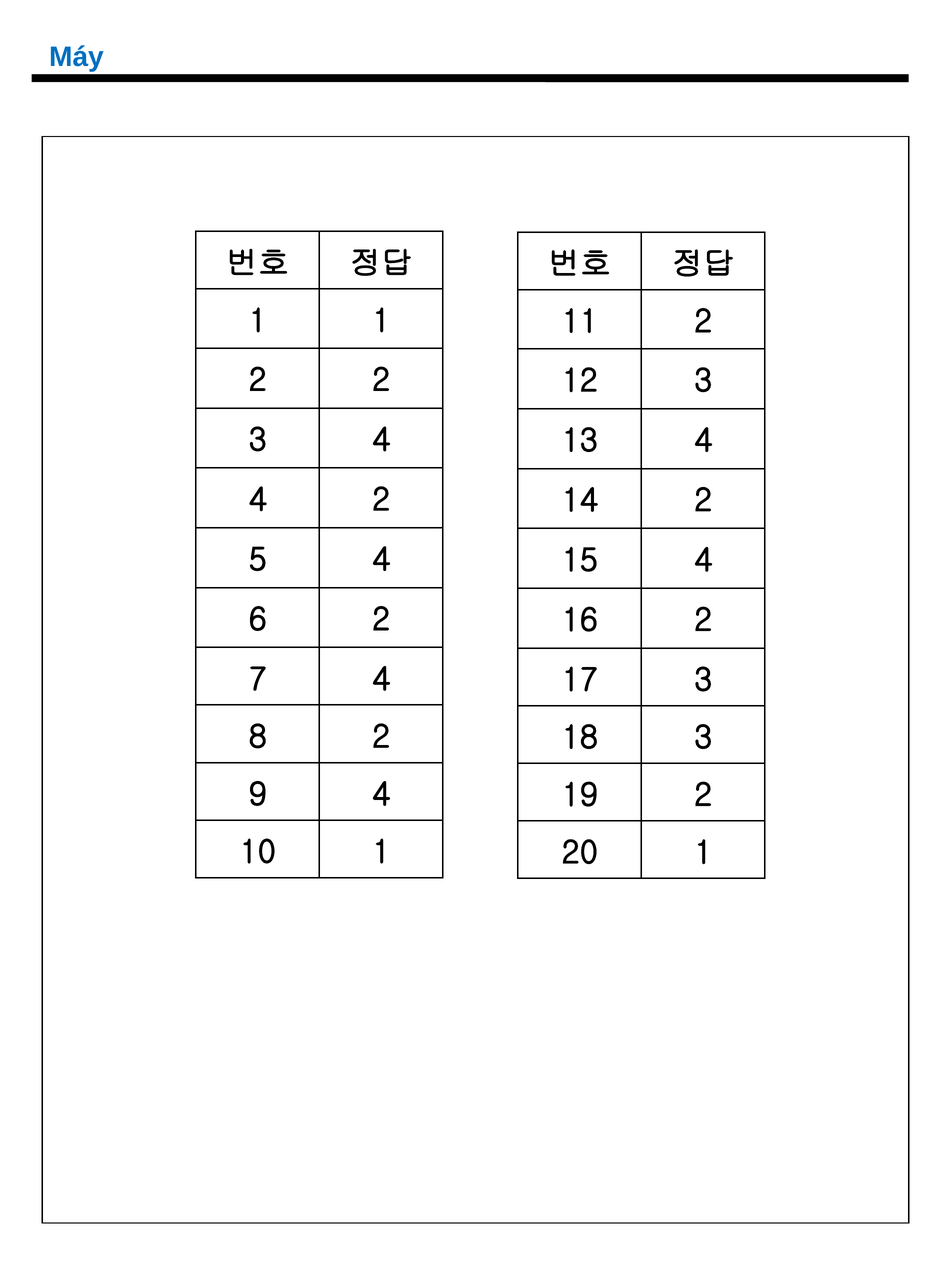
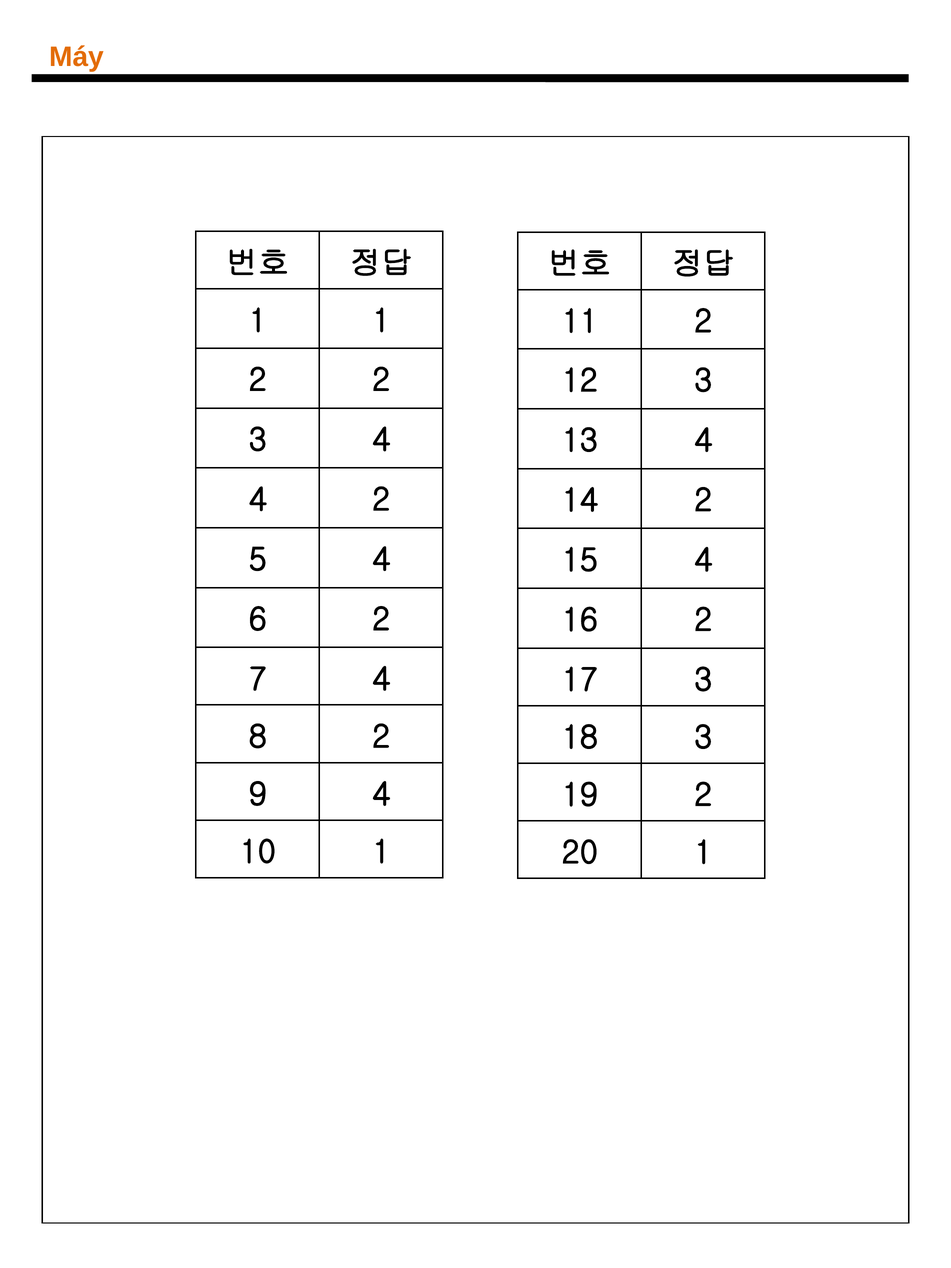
Máy colour: blue -> orange (76, 57)
